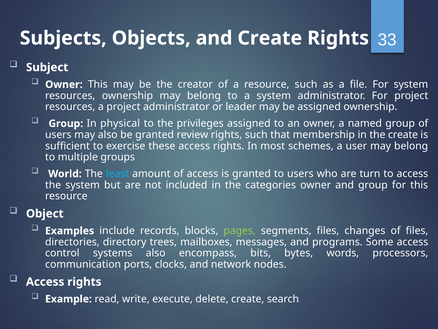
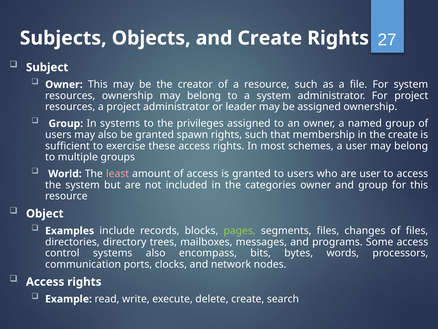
33: 33 -> 27 (387, 40)
In physical: physical -> systems (120, 123)
review: review -> spawn (192, 135)
least colour: light blue -> pink (118, 174)
are turn: turn -> user (370, 174)
